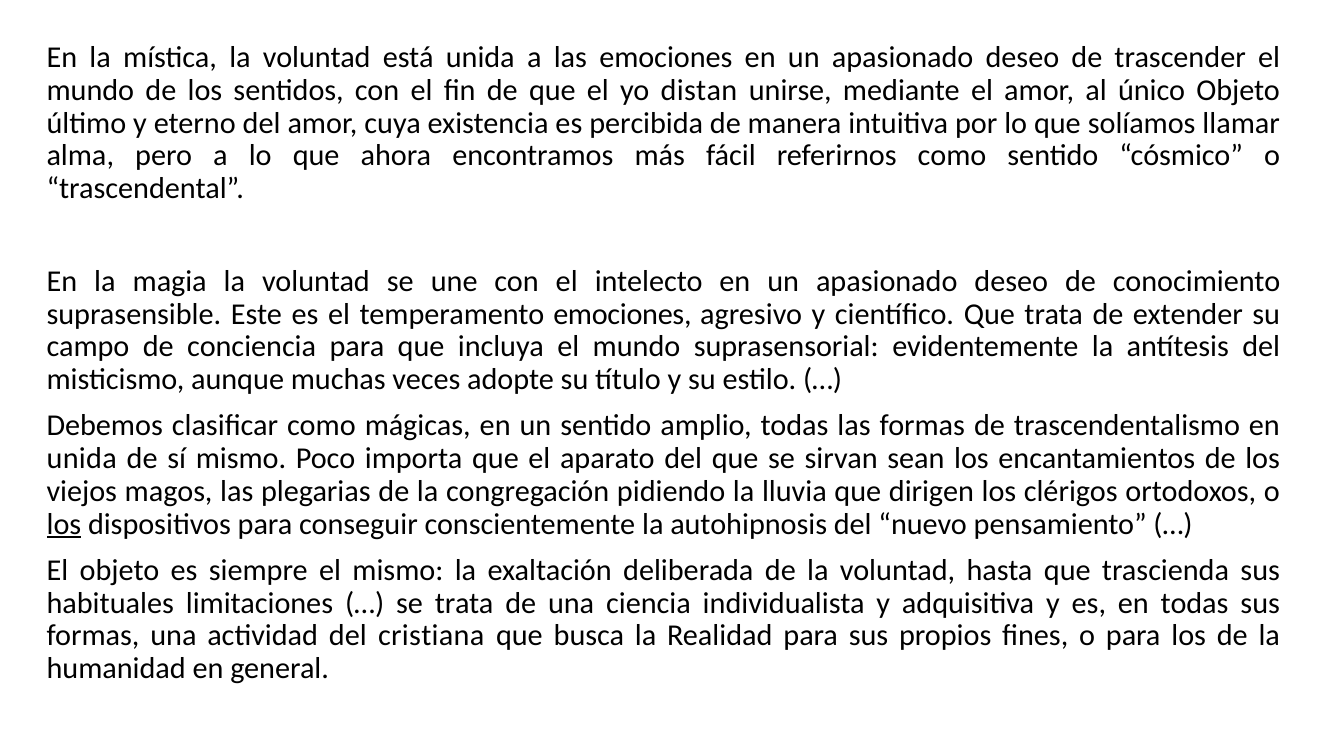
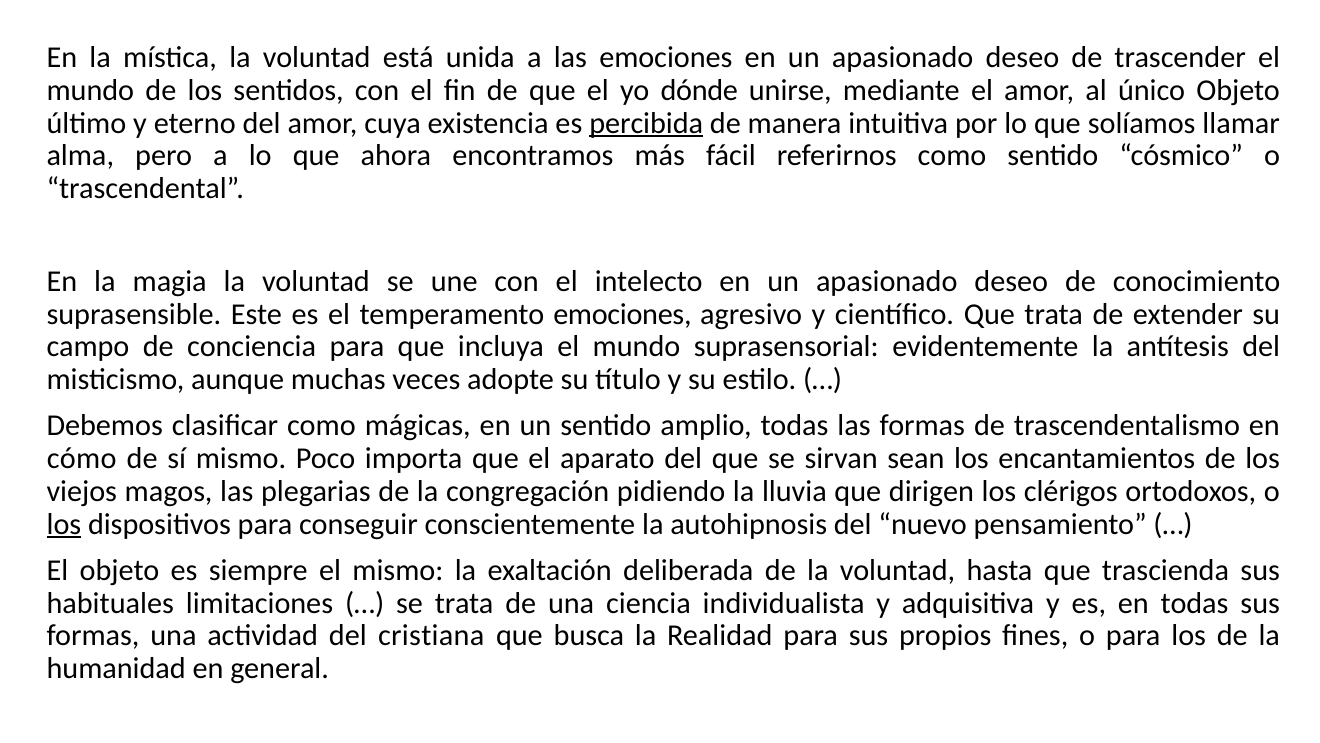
distan: distan -> dónde (699, 90)
percibida underline: none -> present (646, 123)
unida: unida -> cómo (82, 458)
